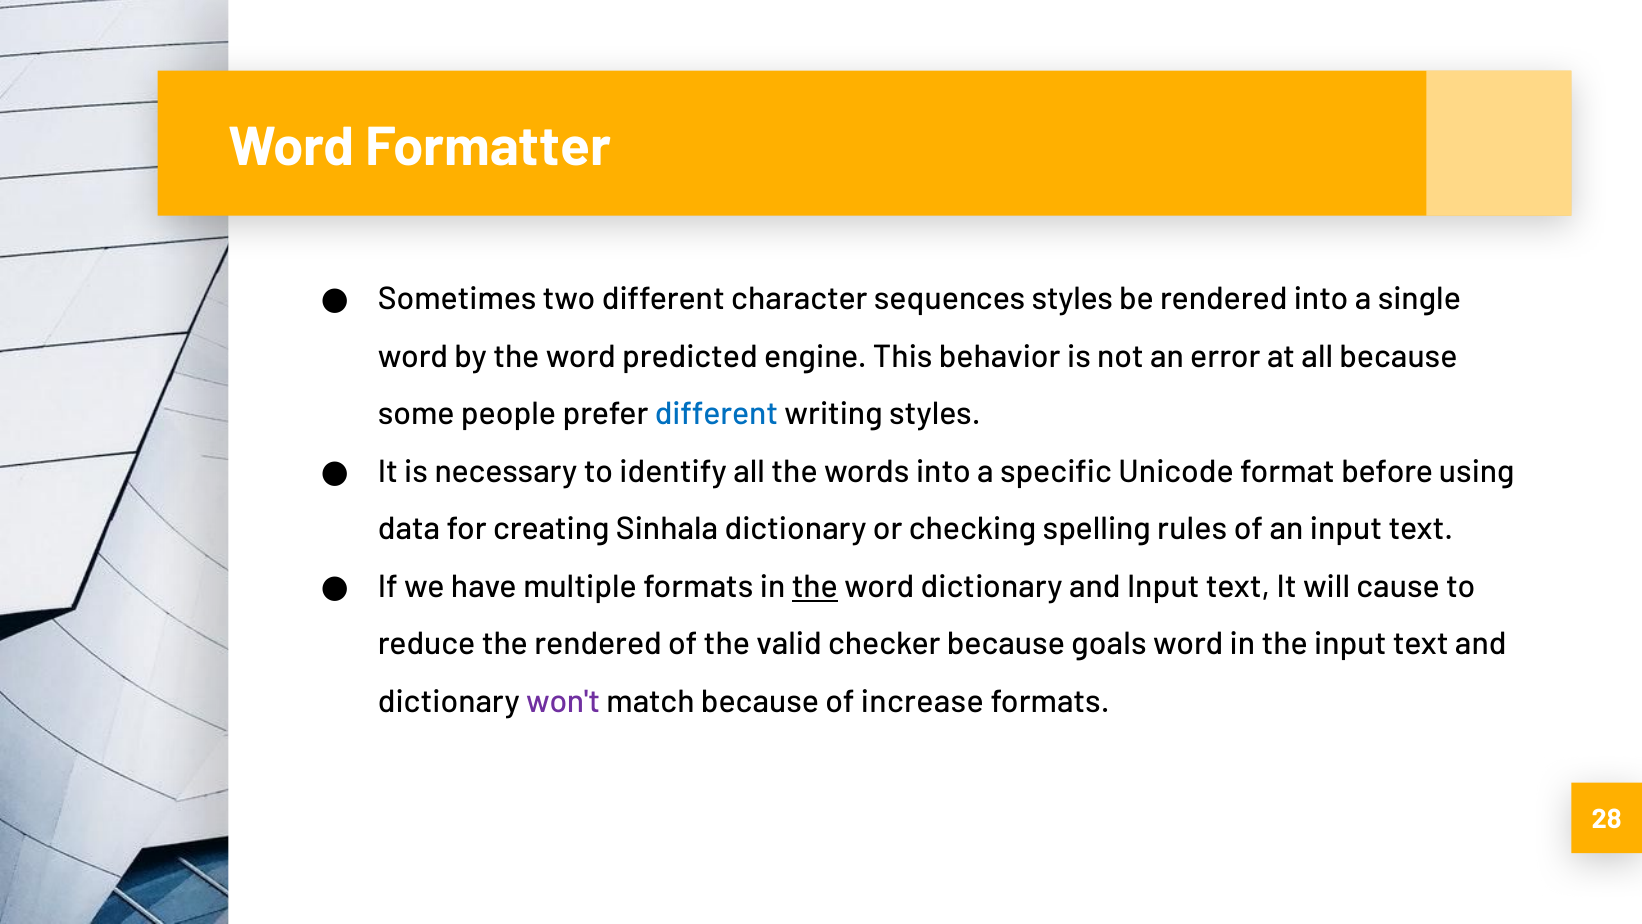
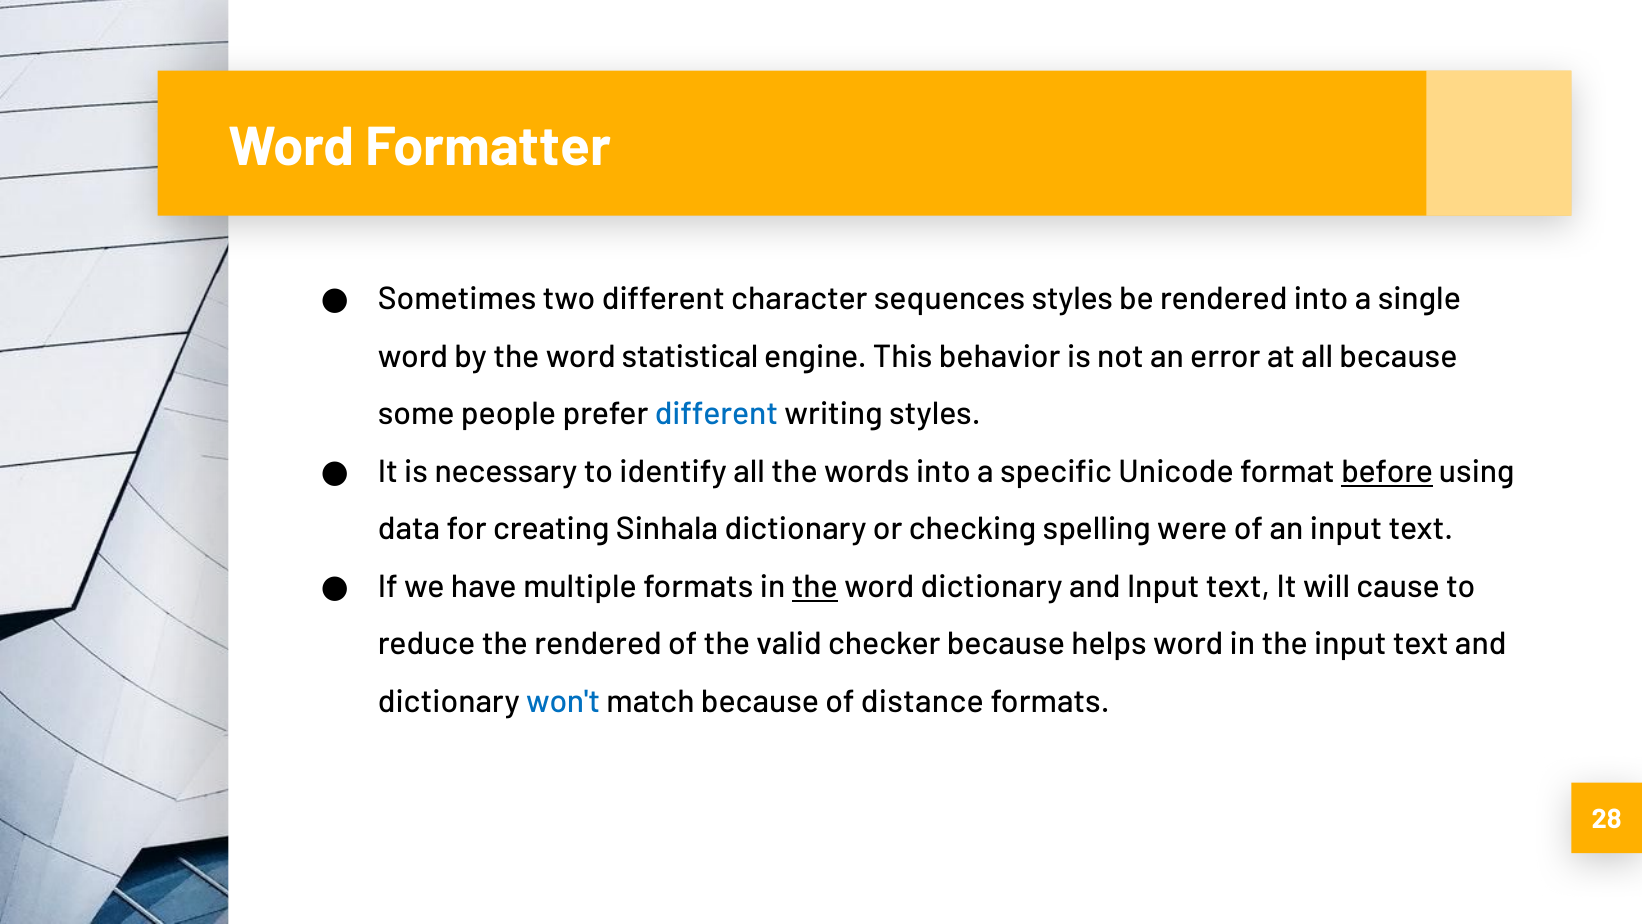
predicted: predicted -> statistical (690, 357)
before underline: none -> present (1387, 472)
rules: rules -> were (1192, 529)
goals: goals -> helps (1109, 644)
won't colour: purple -> blue (563, 702)
increase: increase -> distance (922, 702)
